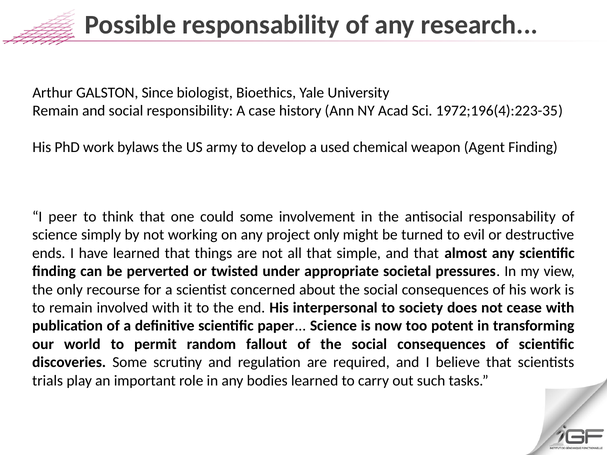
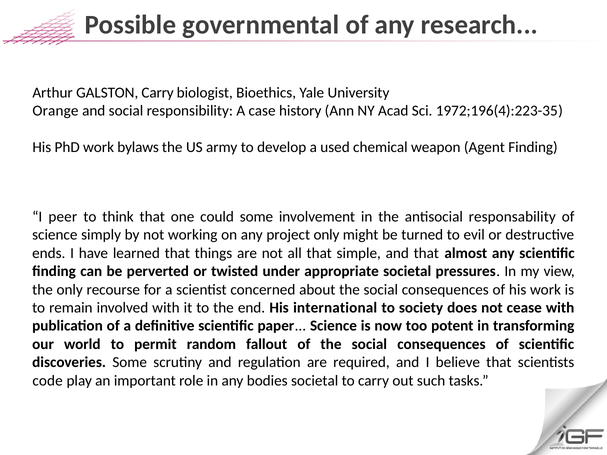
Possible responsability: responsability -> governmental (261, 25)
GALSTON Since: Since -> Carry (158, 93)
Remain: Remain -> Orange (55, 111)
interpersonal: interpersonal -> international (335, 308)
trials: trials -> code (48, 381)
bodies learned: learned -> societal (315, 381)
